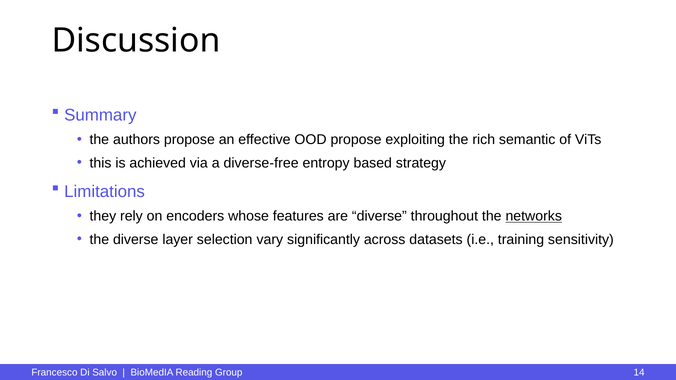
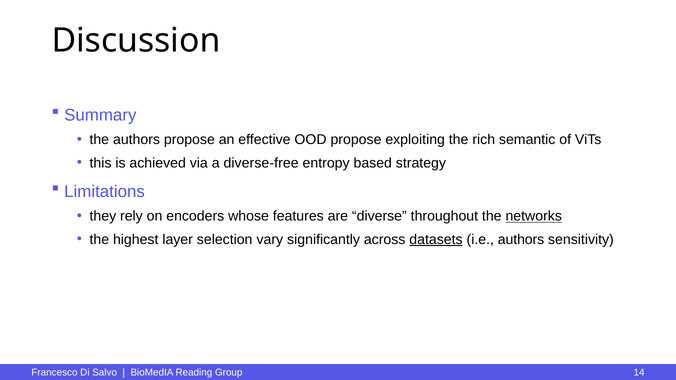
the diverse: diverse -> highest (136, 240)
datasets underline: none -> present (436, 240)
i.e training: training -> authors (521, 240)
